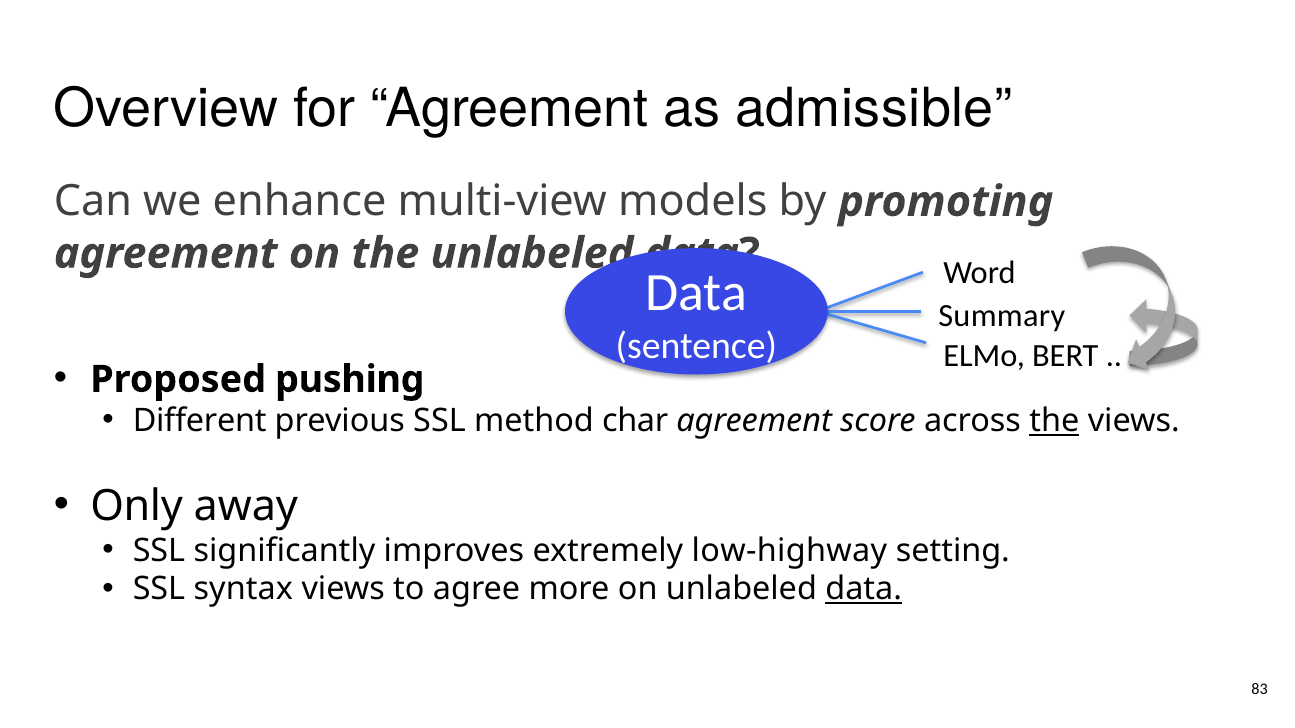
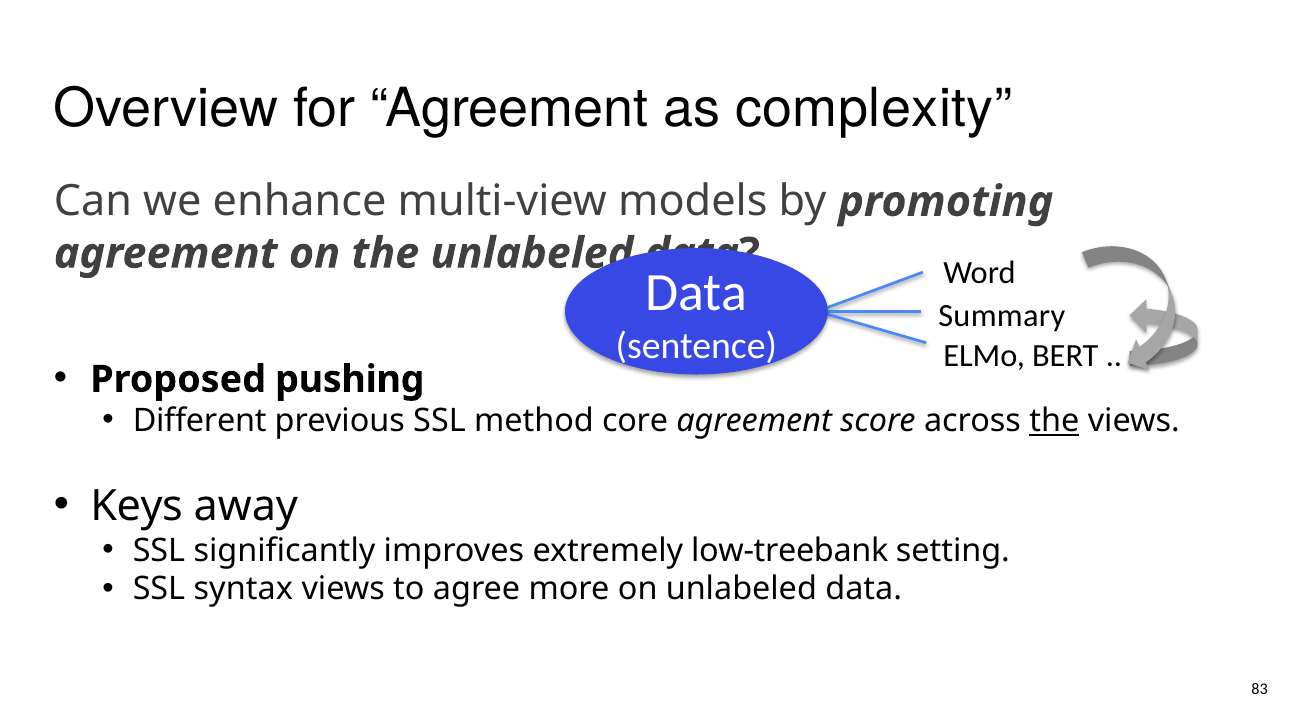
admissible: admissible -> complexity (874, 109)
char: char -> core (635, 421)
Only: Only -> Keys (137, 506)
low-highway: low-highway -> low-treebank (790, 551)
data underline: present -> none (864, 590)
